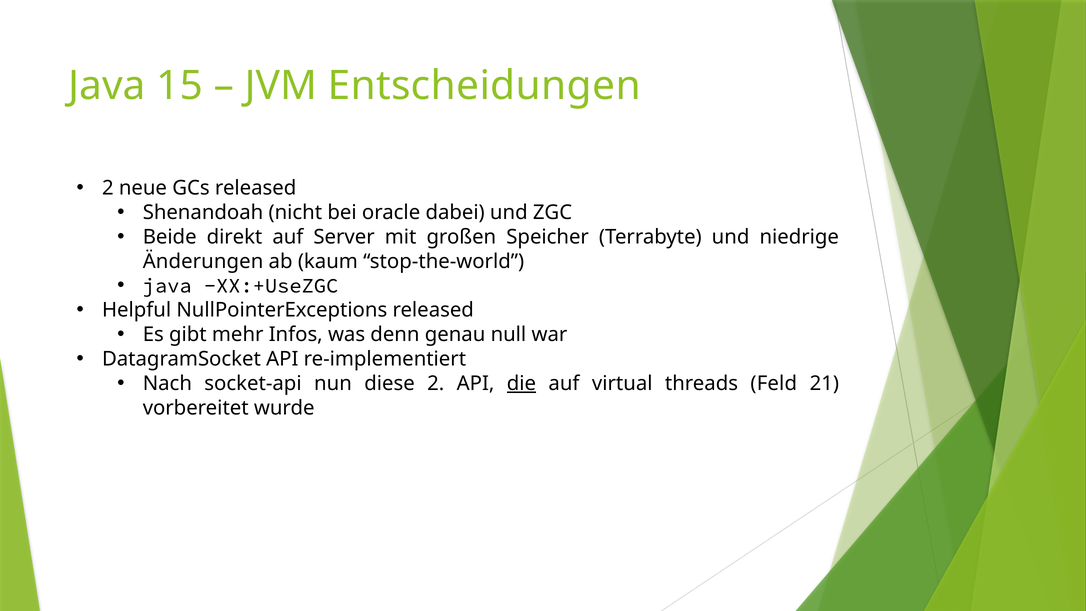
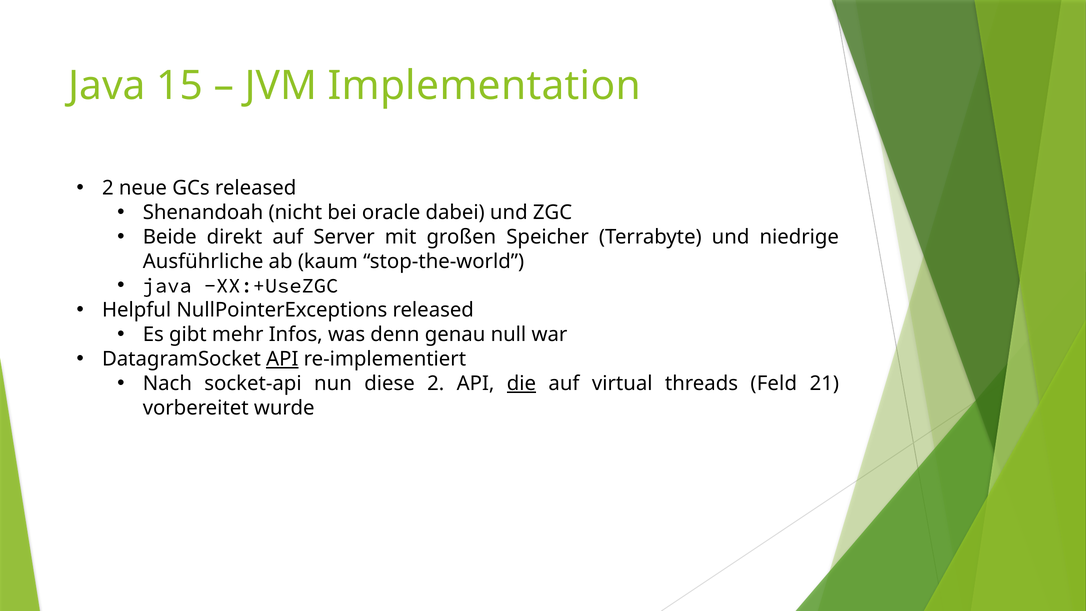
Entscheidungen: Entscheidungen -> Implementation (484, 86)
Änderungen: Änderungen -> Ausführliche (203, 261)
API underline: none -> present (282, 359)
